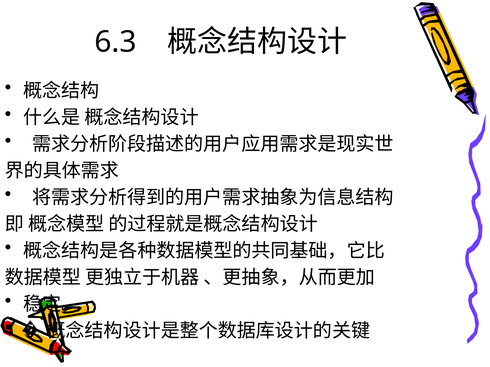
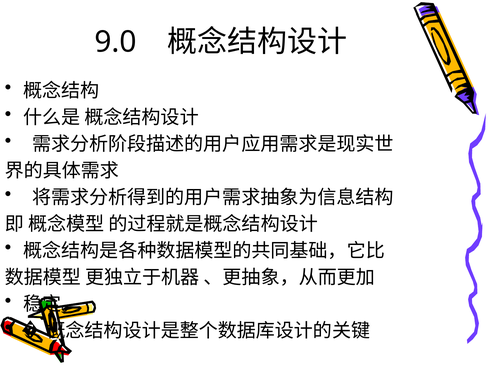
6.3: 6.3 -> 9.0 (116, 42)
